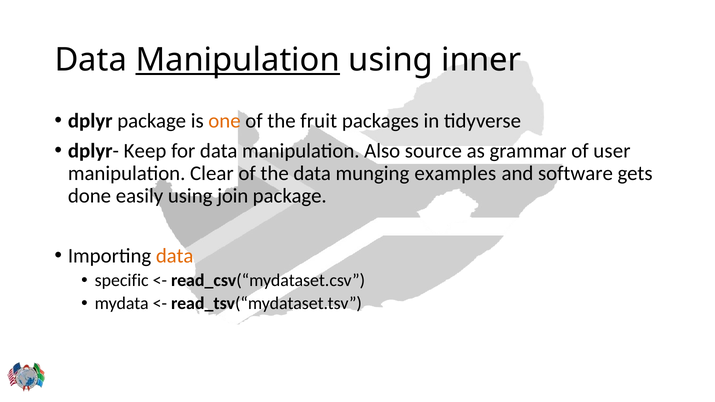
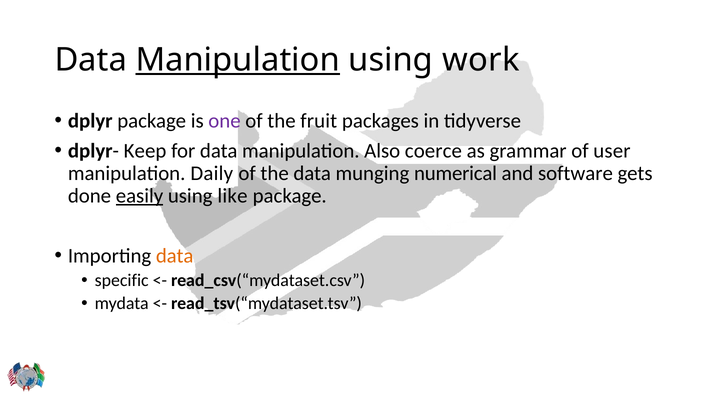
inner: inner -> work (481, 60)
one colour: orange -> purple (225, 121)
source: source -> coerce (433, 151)
Clear: Clear -> Daily (212, 173)
examples: examples -> numerical (456, 173)
easily underline: none -> present (140, 196)
join: join -> like (232, 196)
